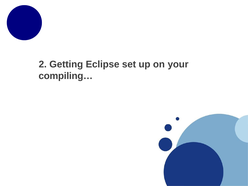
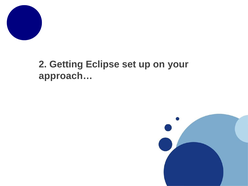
compiling…: compiling… -> approach… (66, 76)
